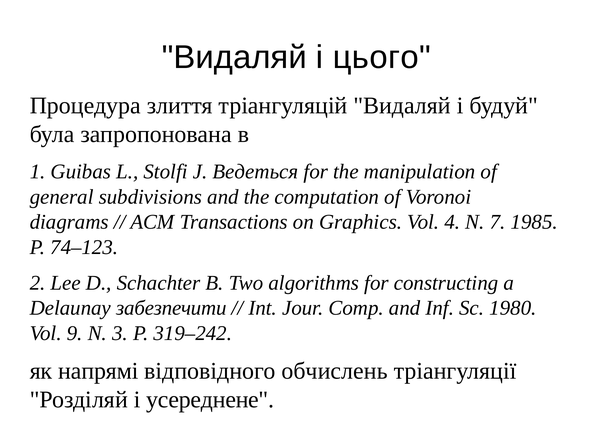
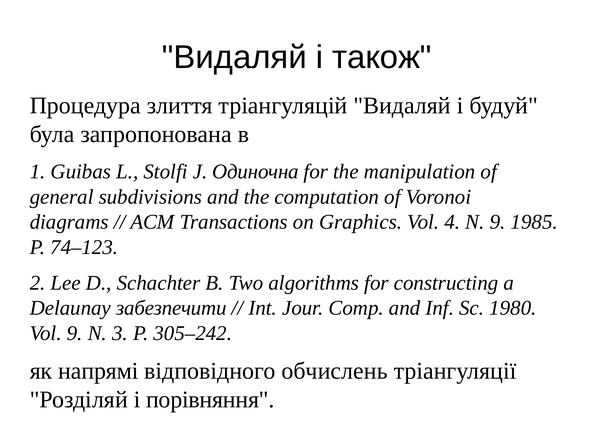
цього: цього -> також (382, 57)
Ведеться: Ведеться -> Одиночна (256, 172)
N 7: 7 -> 9 (498, 222)
319–242: 319–242 -> 305–242 (193, 333)
усереднене: усереднене -> порівняння (210, 400)
